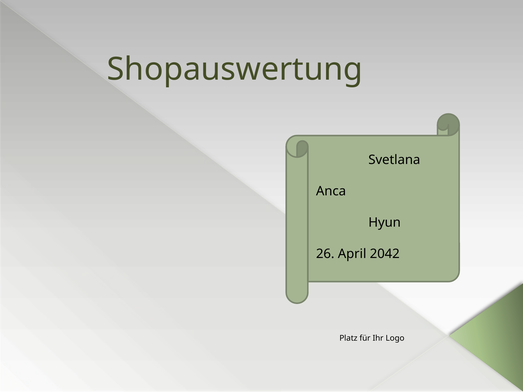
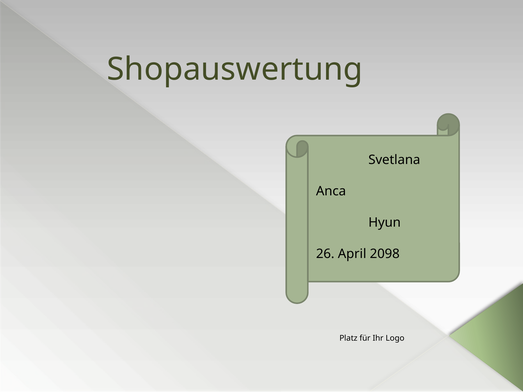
2042: 2042 -> 2098 (385, 254)
